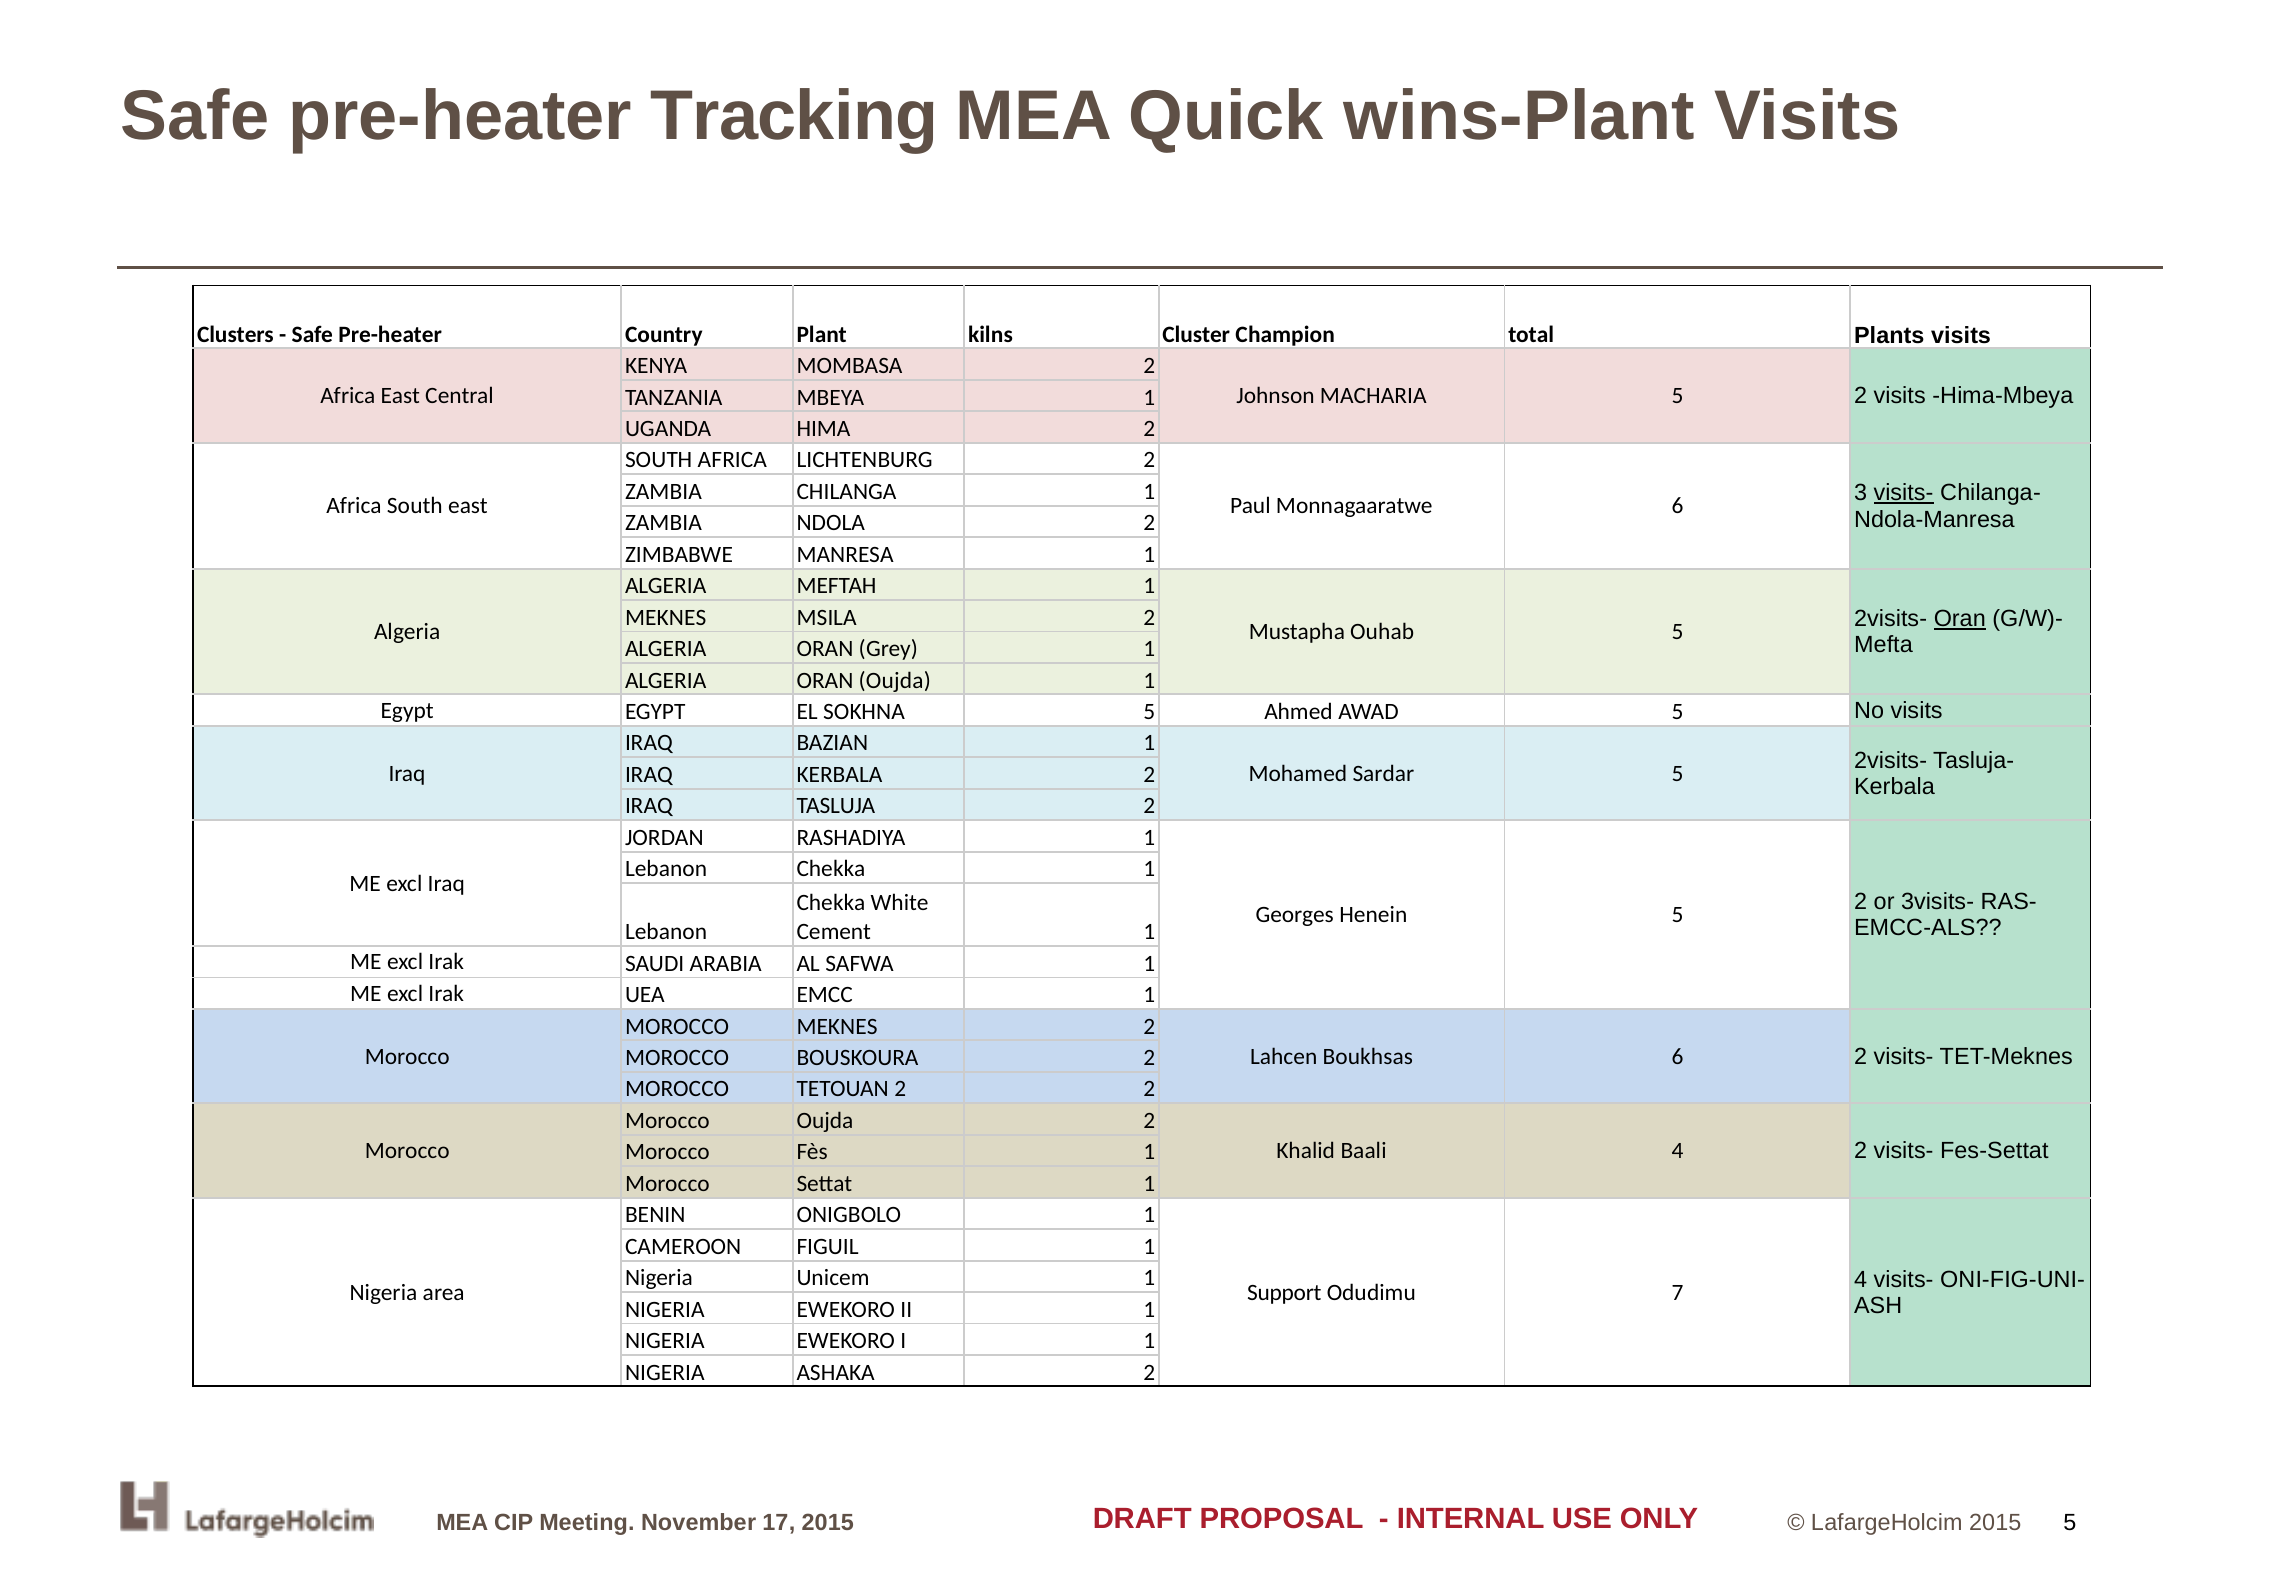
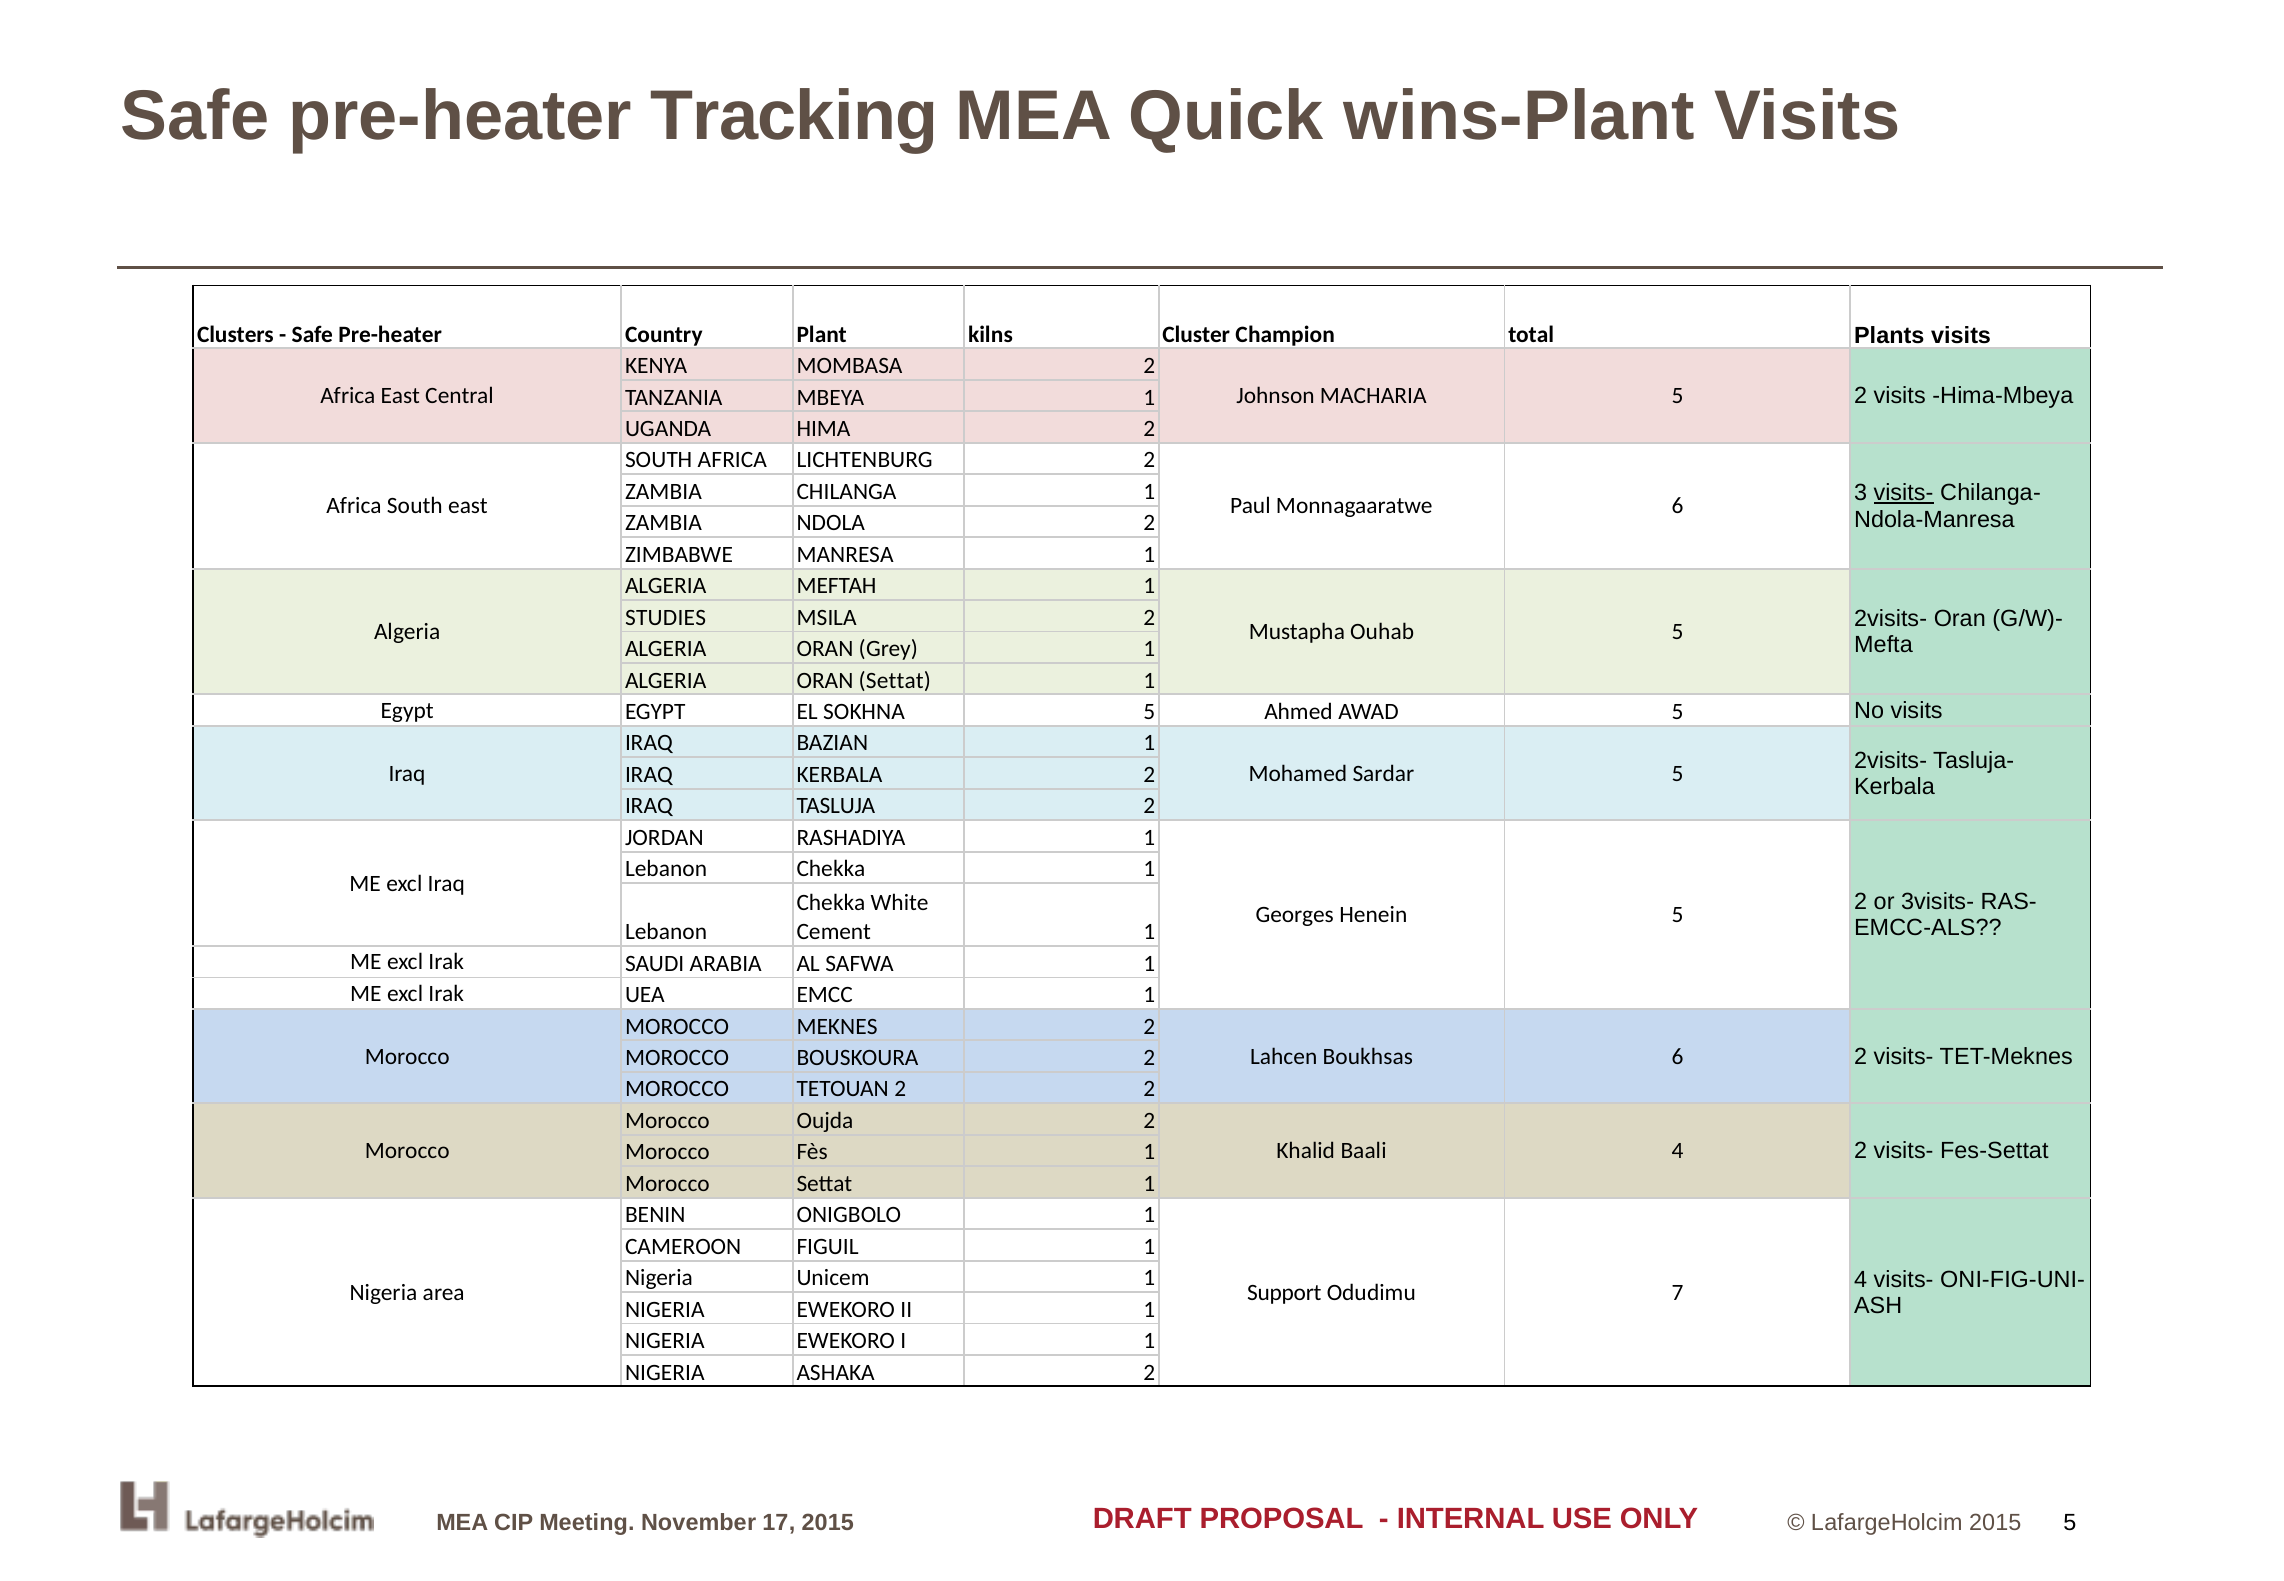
MEKNES: MEKNES -> STUDIES (666, 618)
Oran underline: present -> none (1960, 619)
ORAN Oujda: Oujda -> Settat (895, 680)
